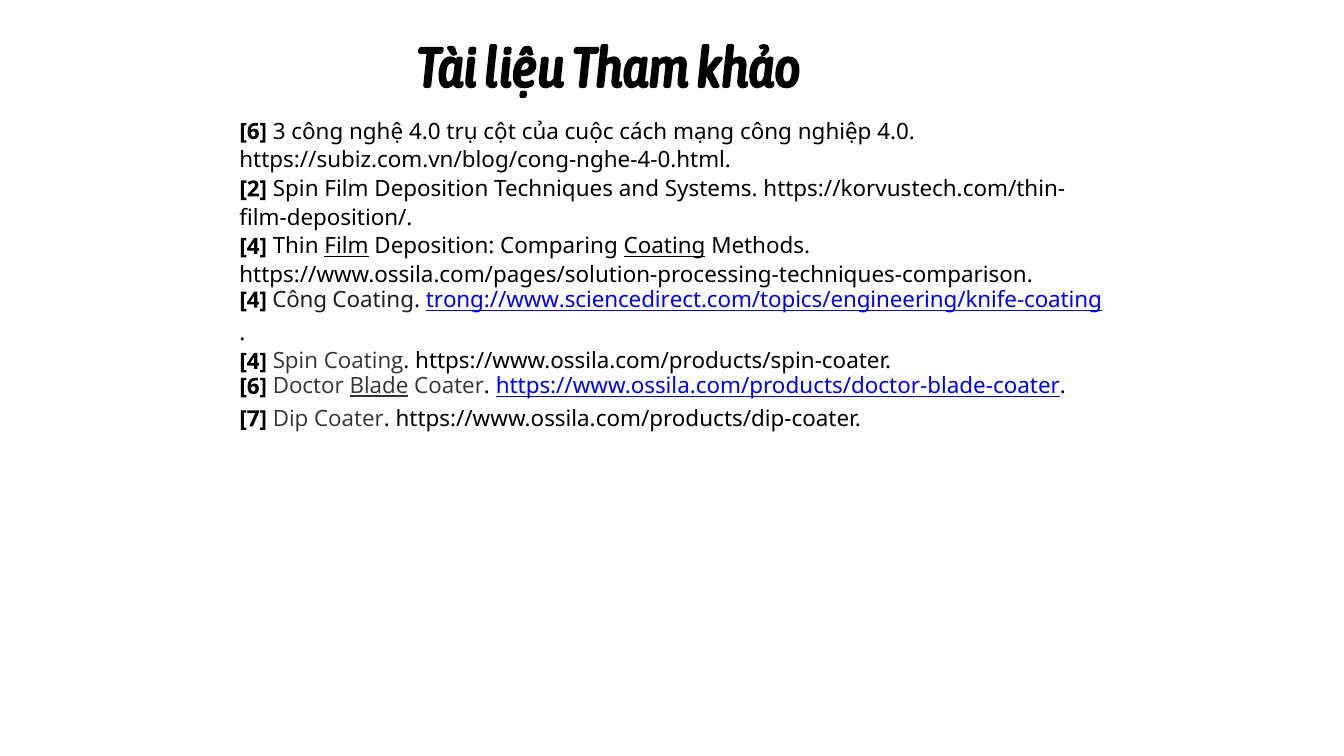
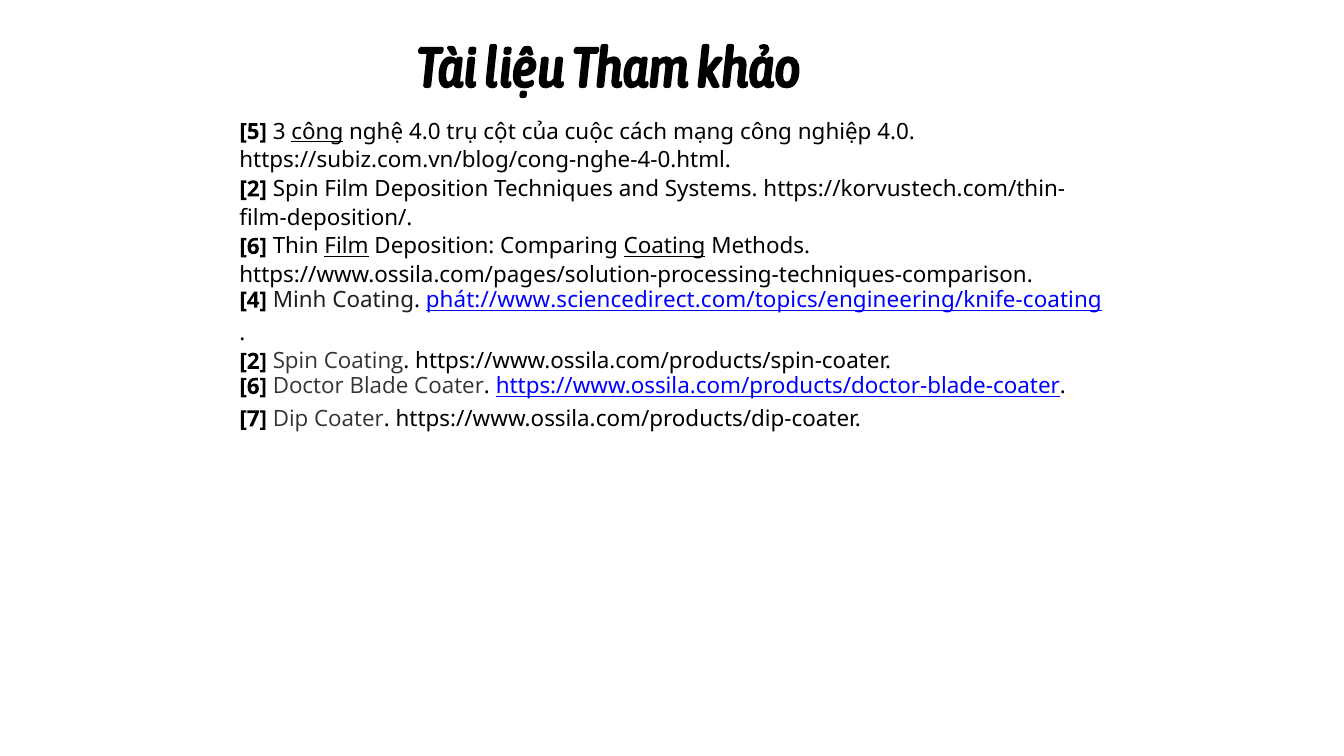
6: 6 -> 5 (253, 132)
công underline: none -> present (317, 132)
4: 4 -> 6 (253, 247)
4 Công: Công -> Minh (300, 300)
trong://www.sciencedirect.com/topics/engineering/knife-coating: trong://www.sciencedirect.com/topics/engineering/knife-coating -> phát://www.sciencedirect.com/topics/engineering/knife-coating (764, 300)
4: 4 -> 2 (253, 361)
Blade underline: present -> none (379, 387)
